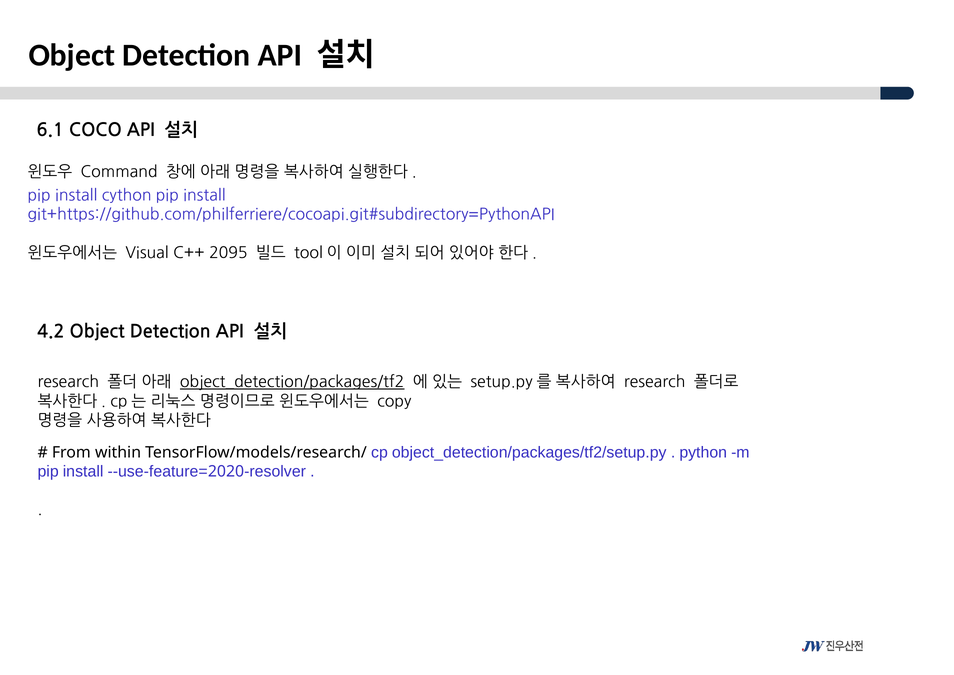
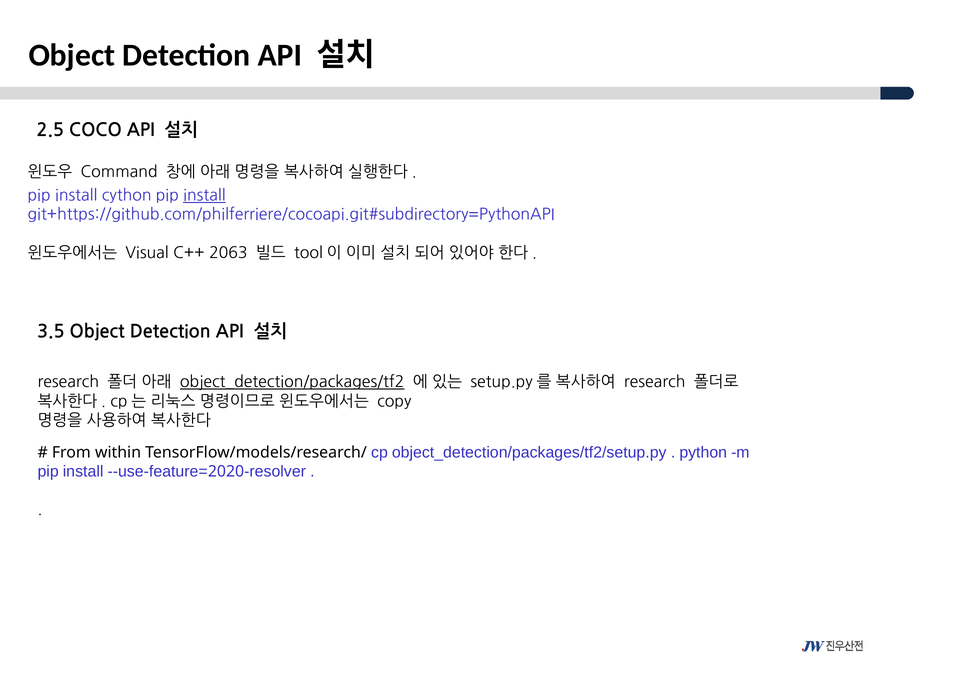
6.1: 6.1 -> 2.5 (50, 130)
install underline: none -> present (204, 196)
2095: 2095 -> 2063 (228, 253)
4.2: 4.2 -> 3.5 (51, 332)
